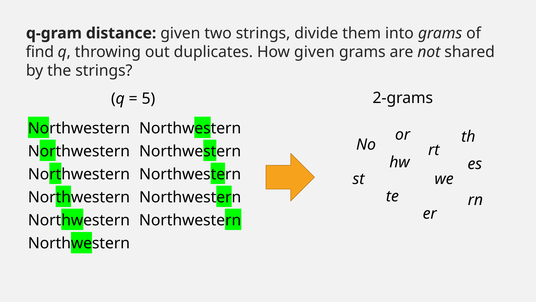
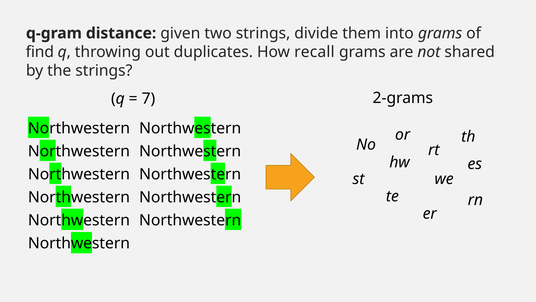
How given: given -> recall (314, 52)
5: 5 -> 7 (148, 98)
